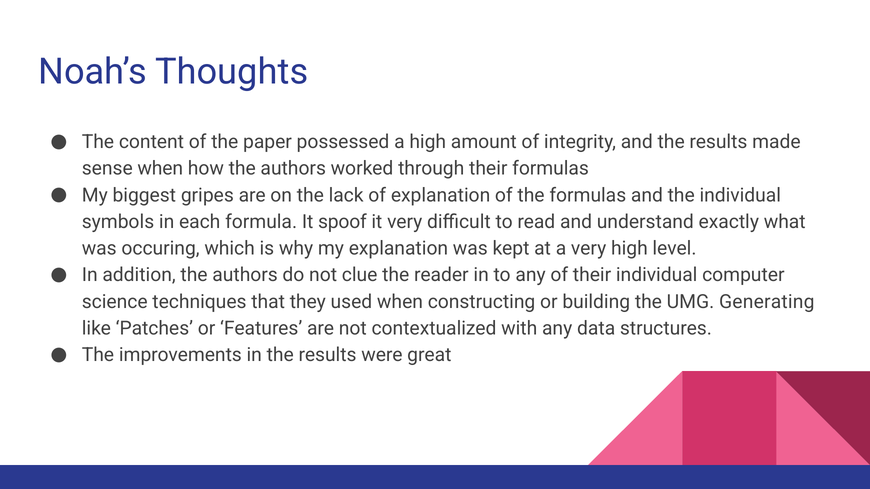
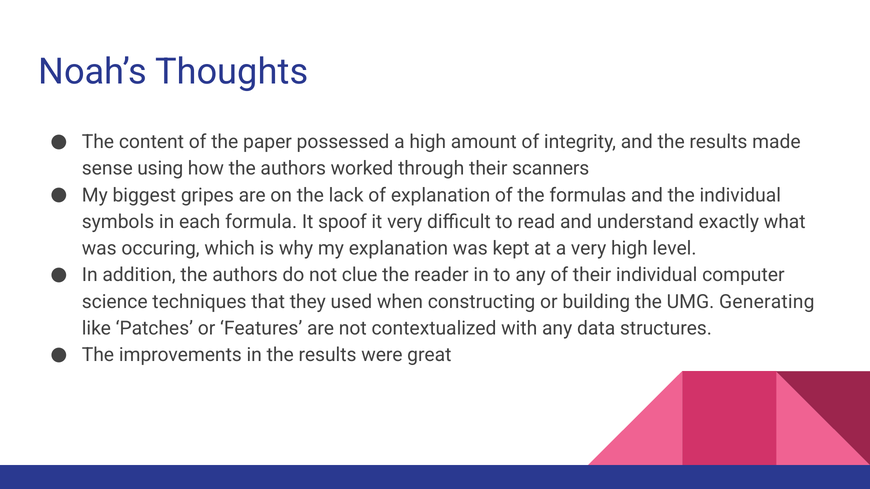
sense when: when -> using (160, 169)
their formulas: formulas -> scanners (551, 169)
